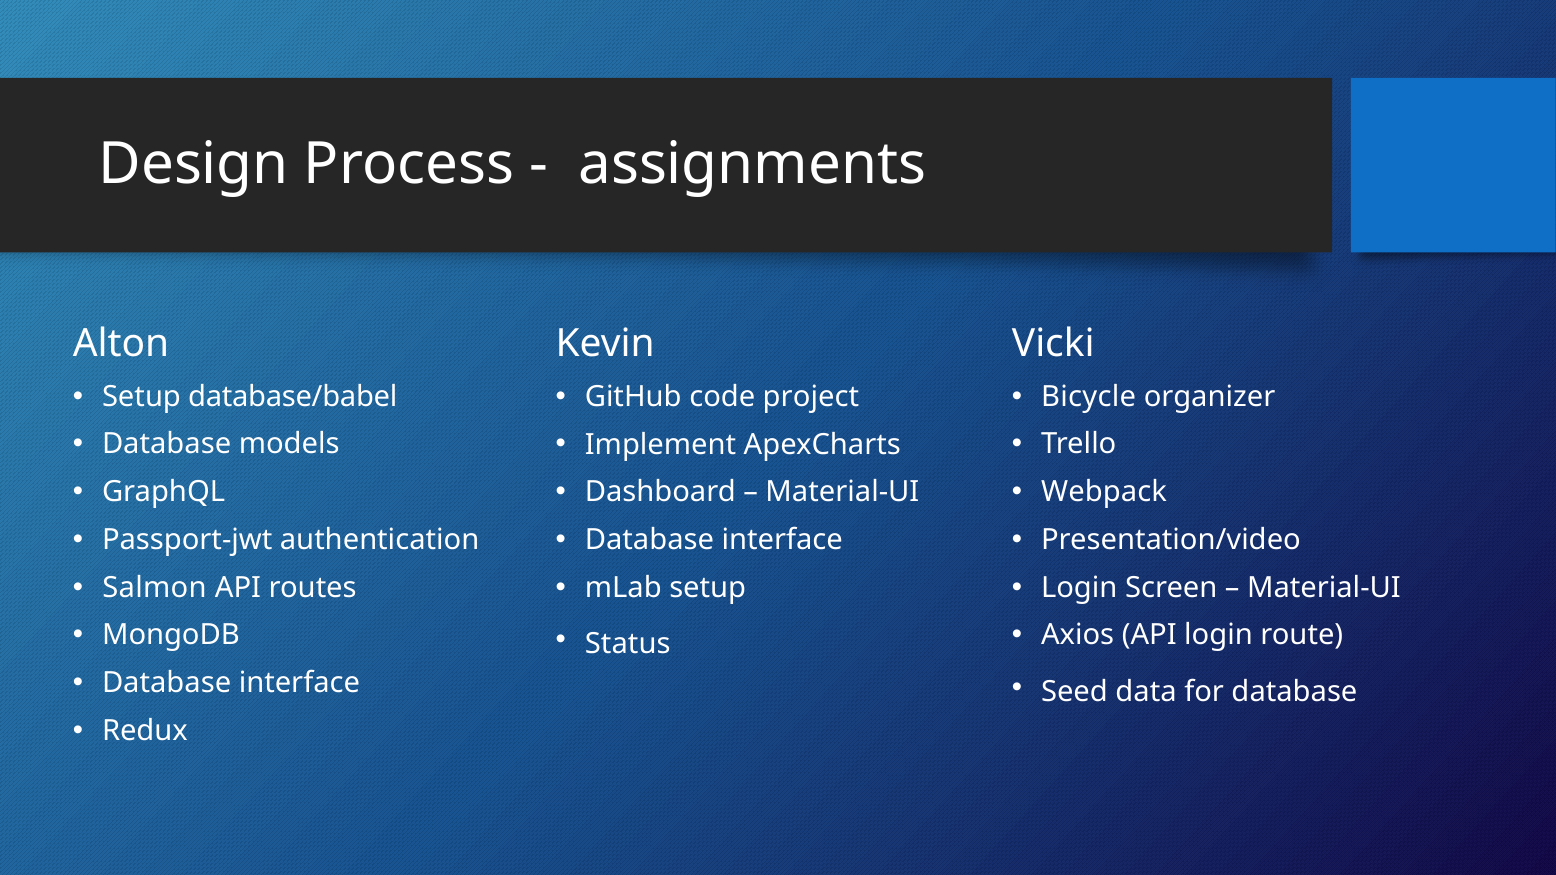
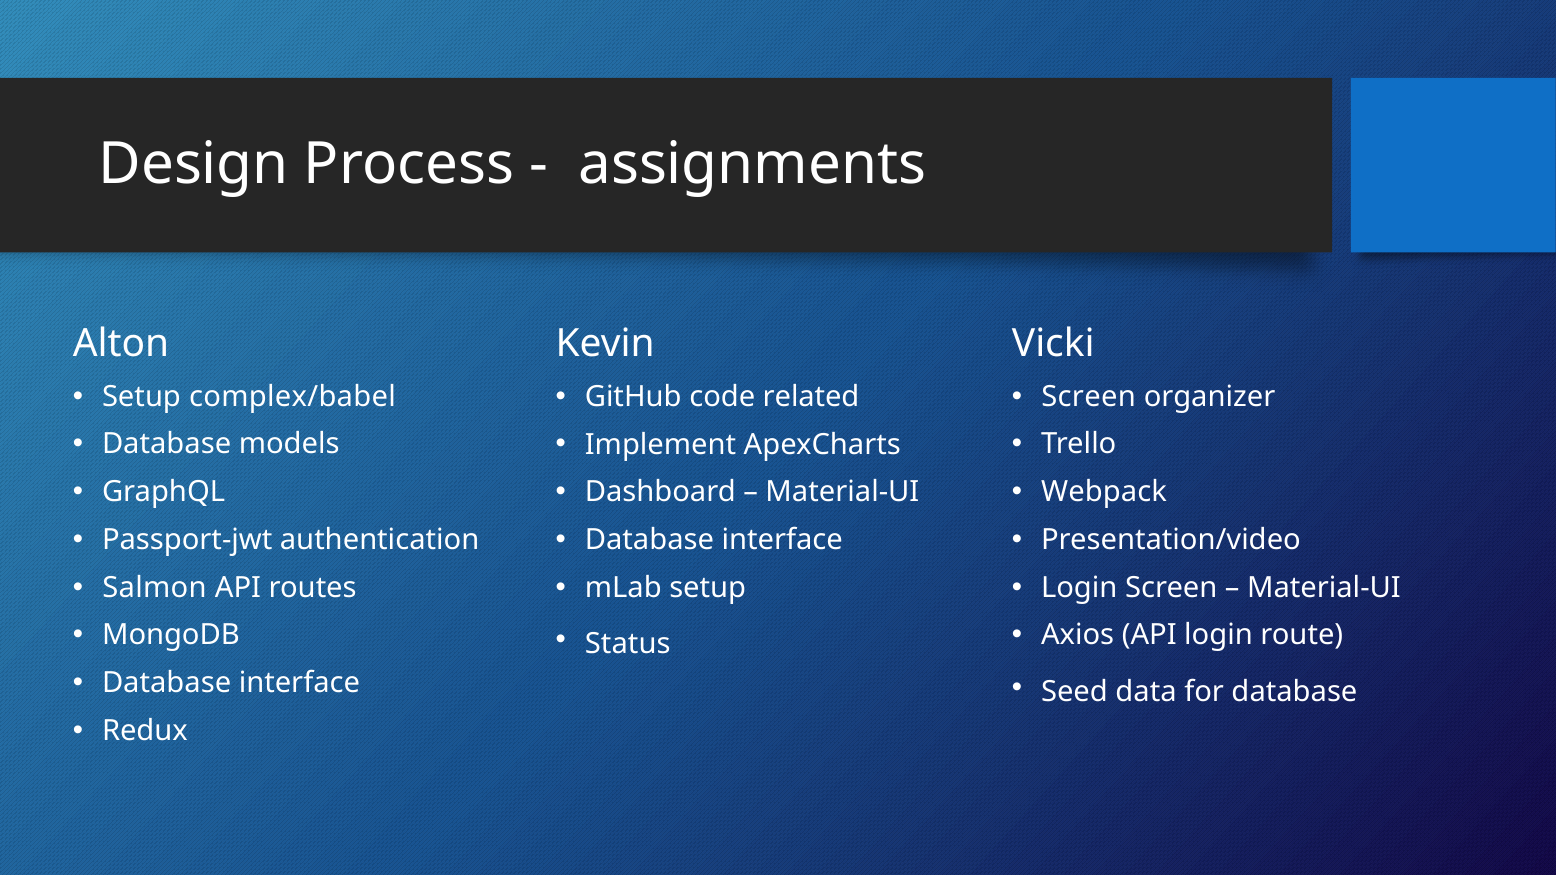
database/babel: database/babel -> complex/babel (292, 397)
Bicycle: Bicycle -> Screen (1089, 397)
project: project -> related (811, 397)
